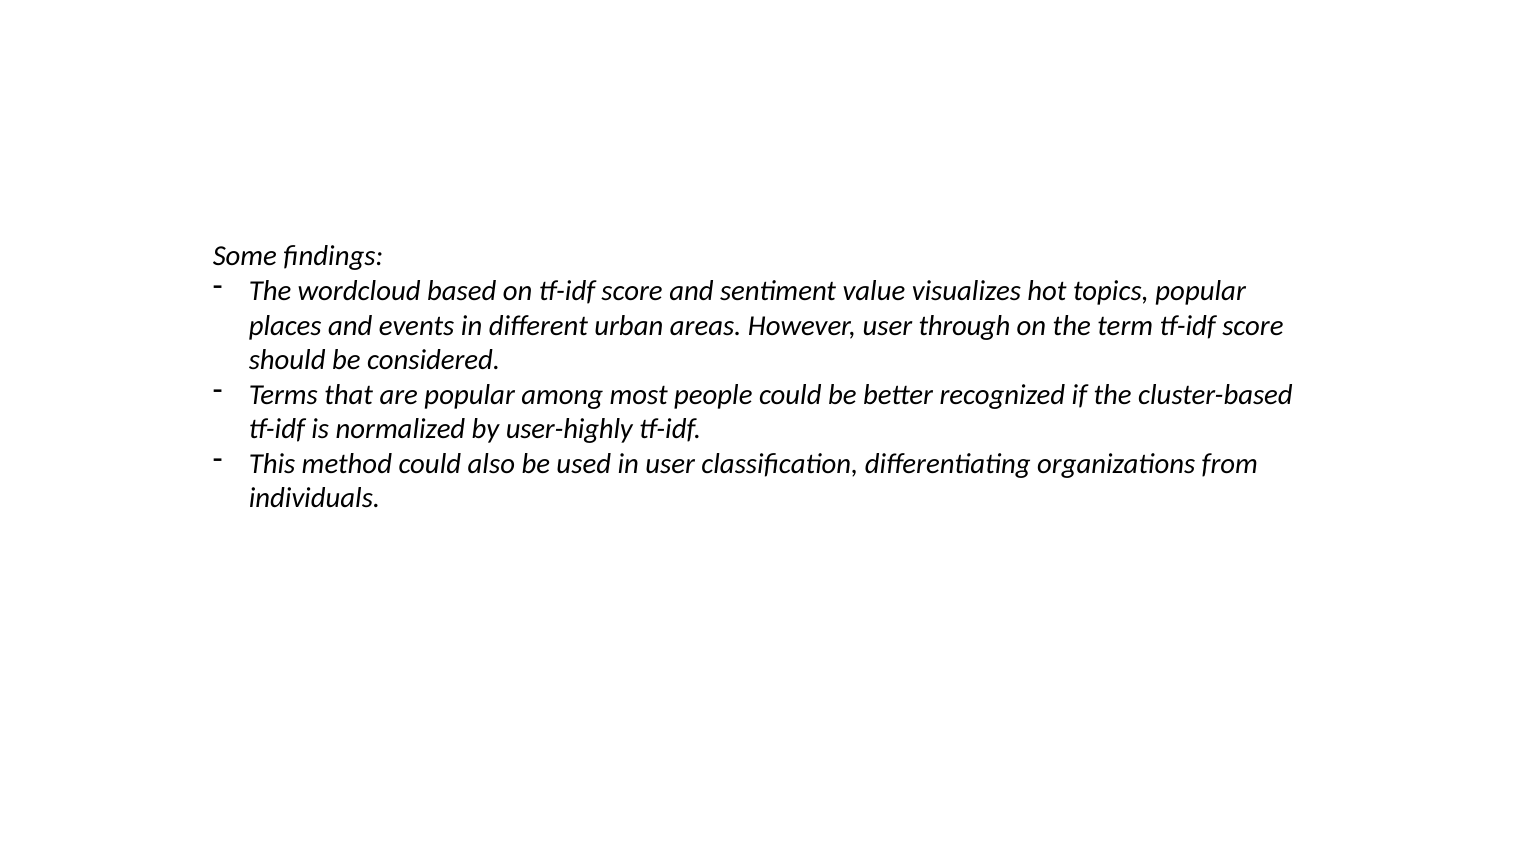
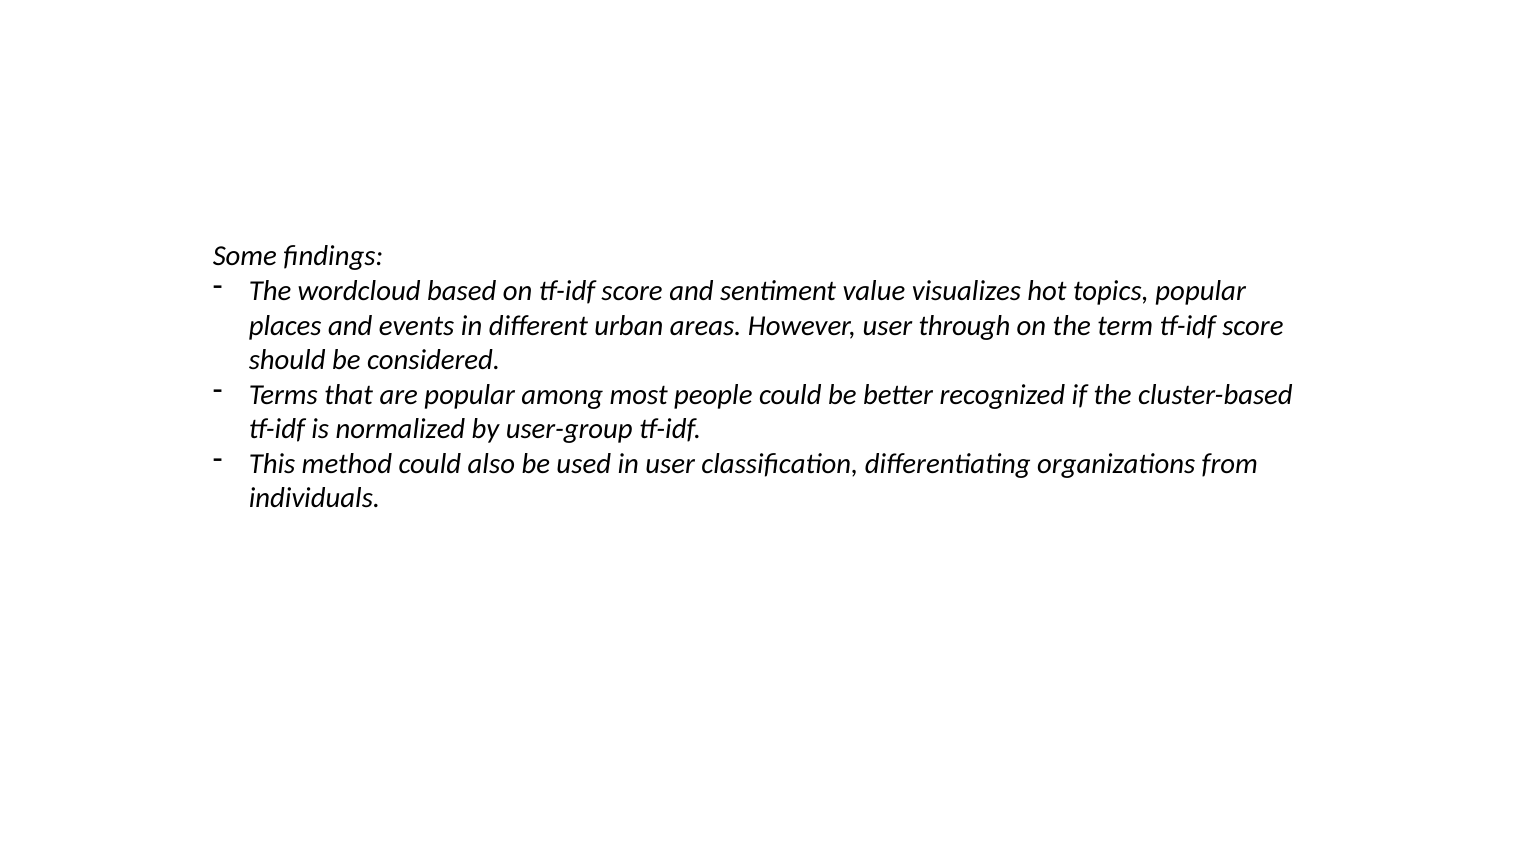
user-highly: user-highly -> user-group (569, 429)
